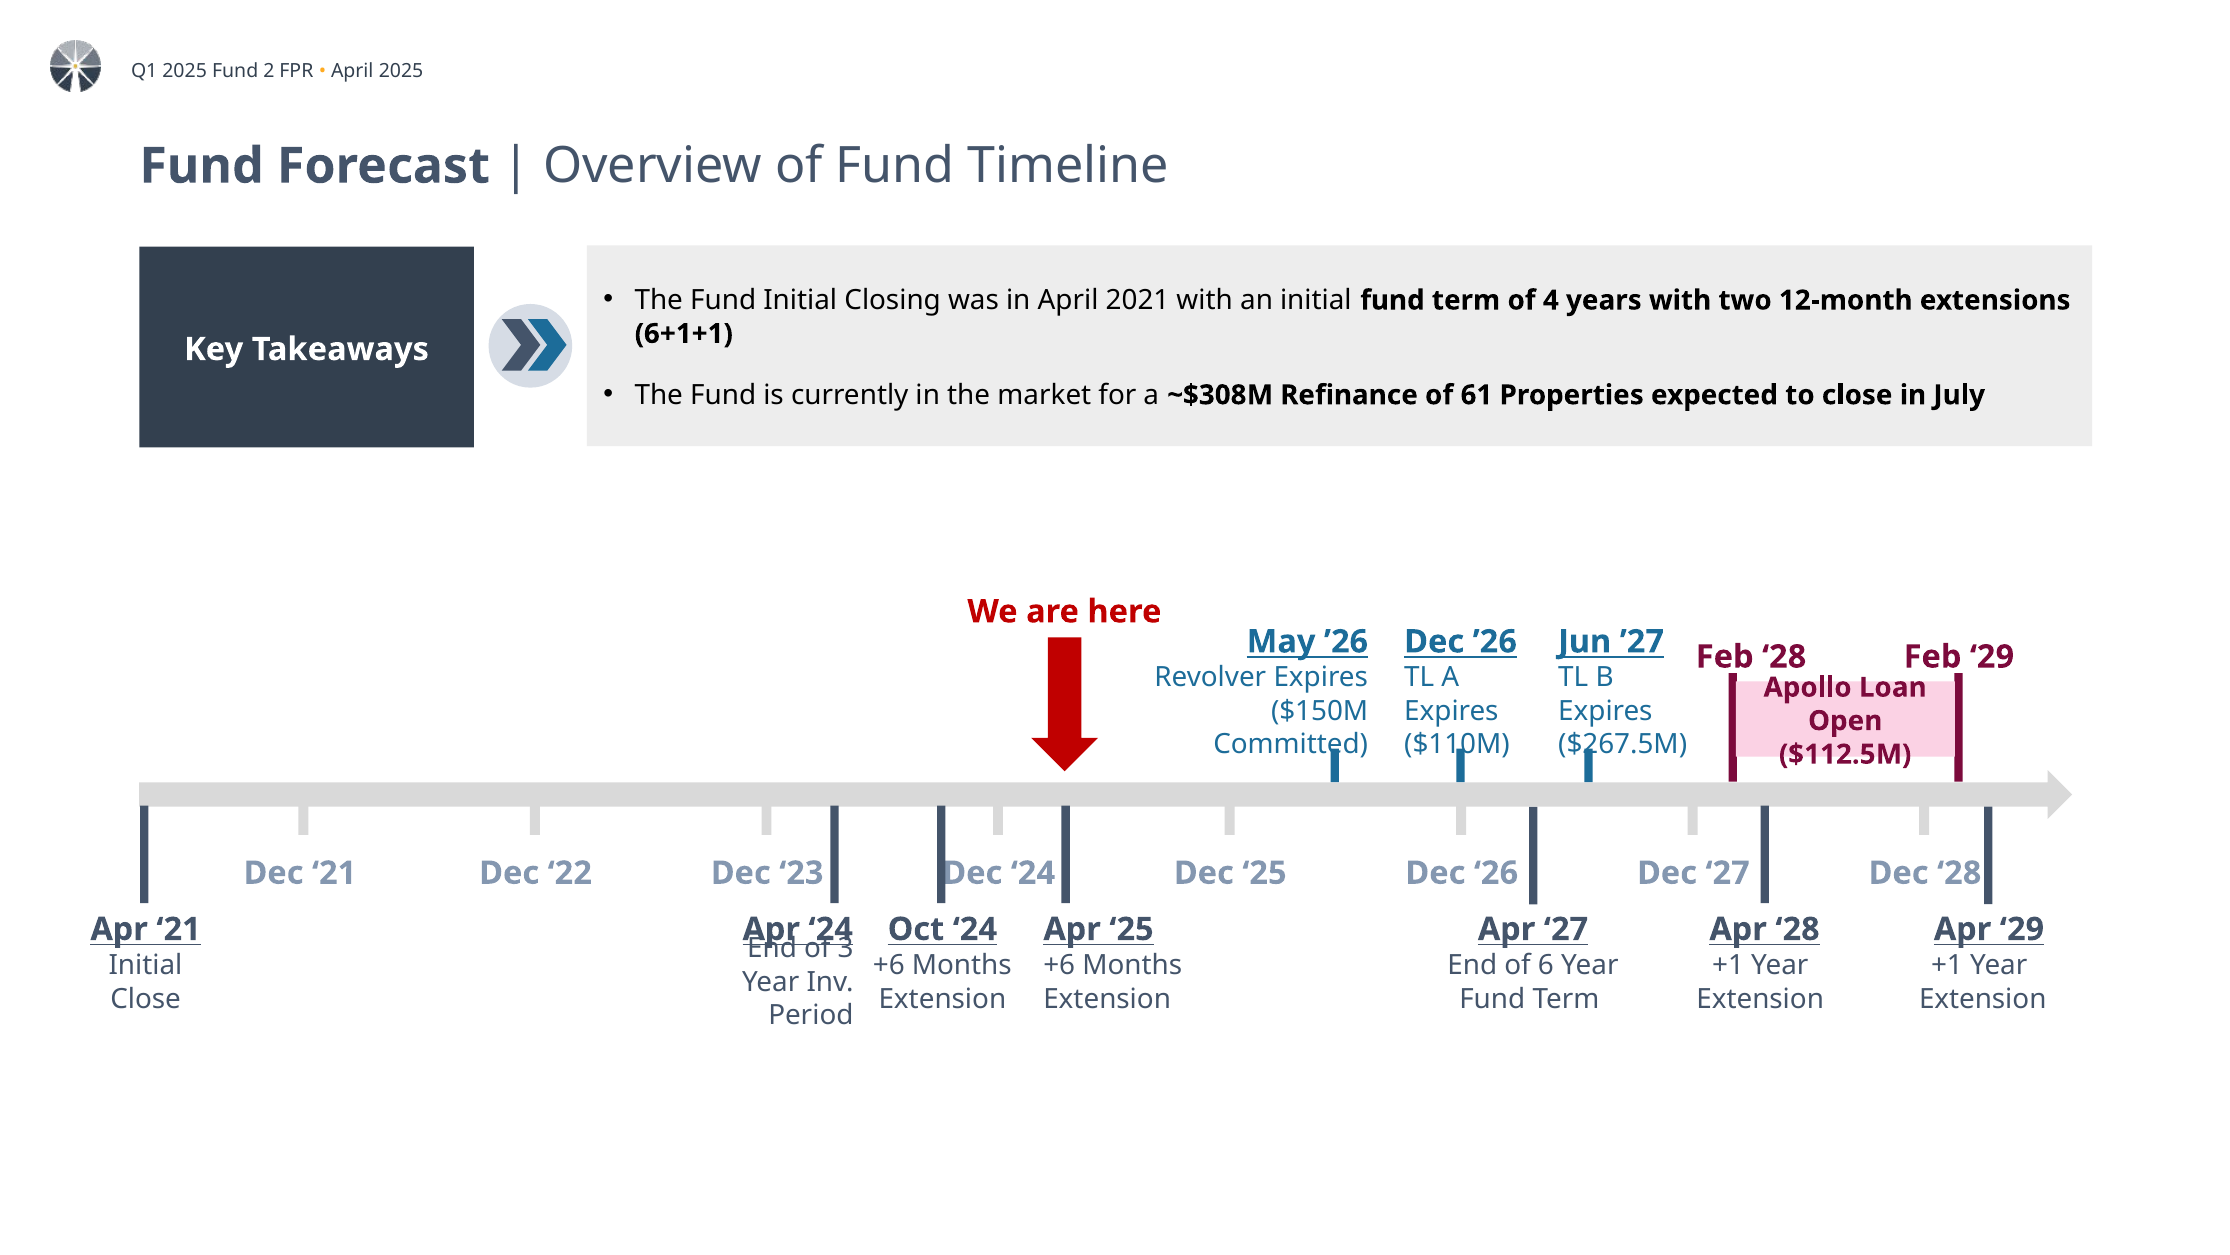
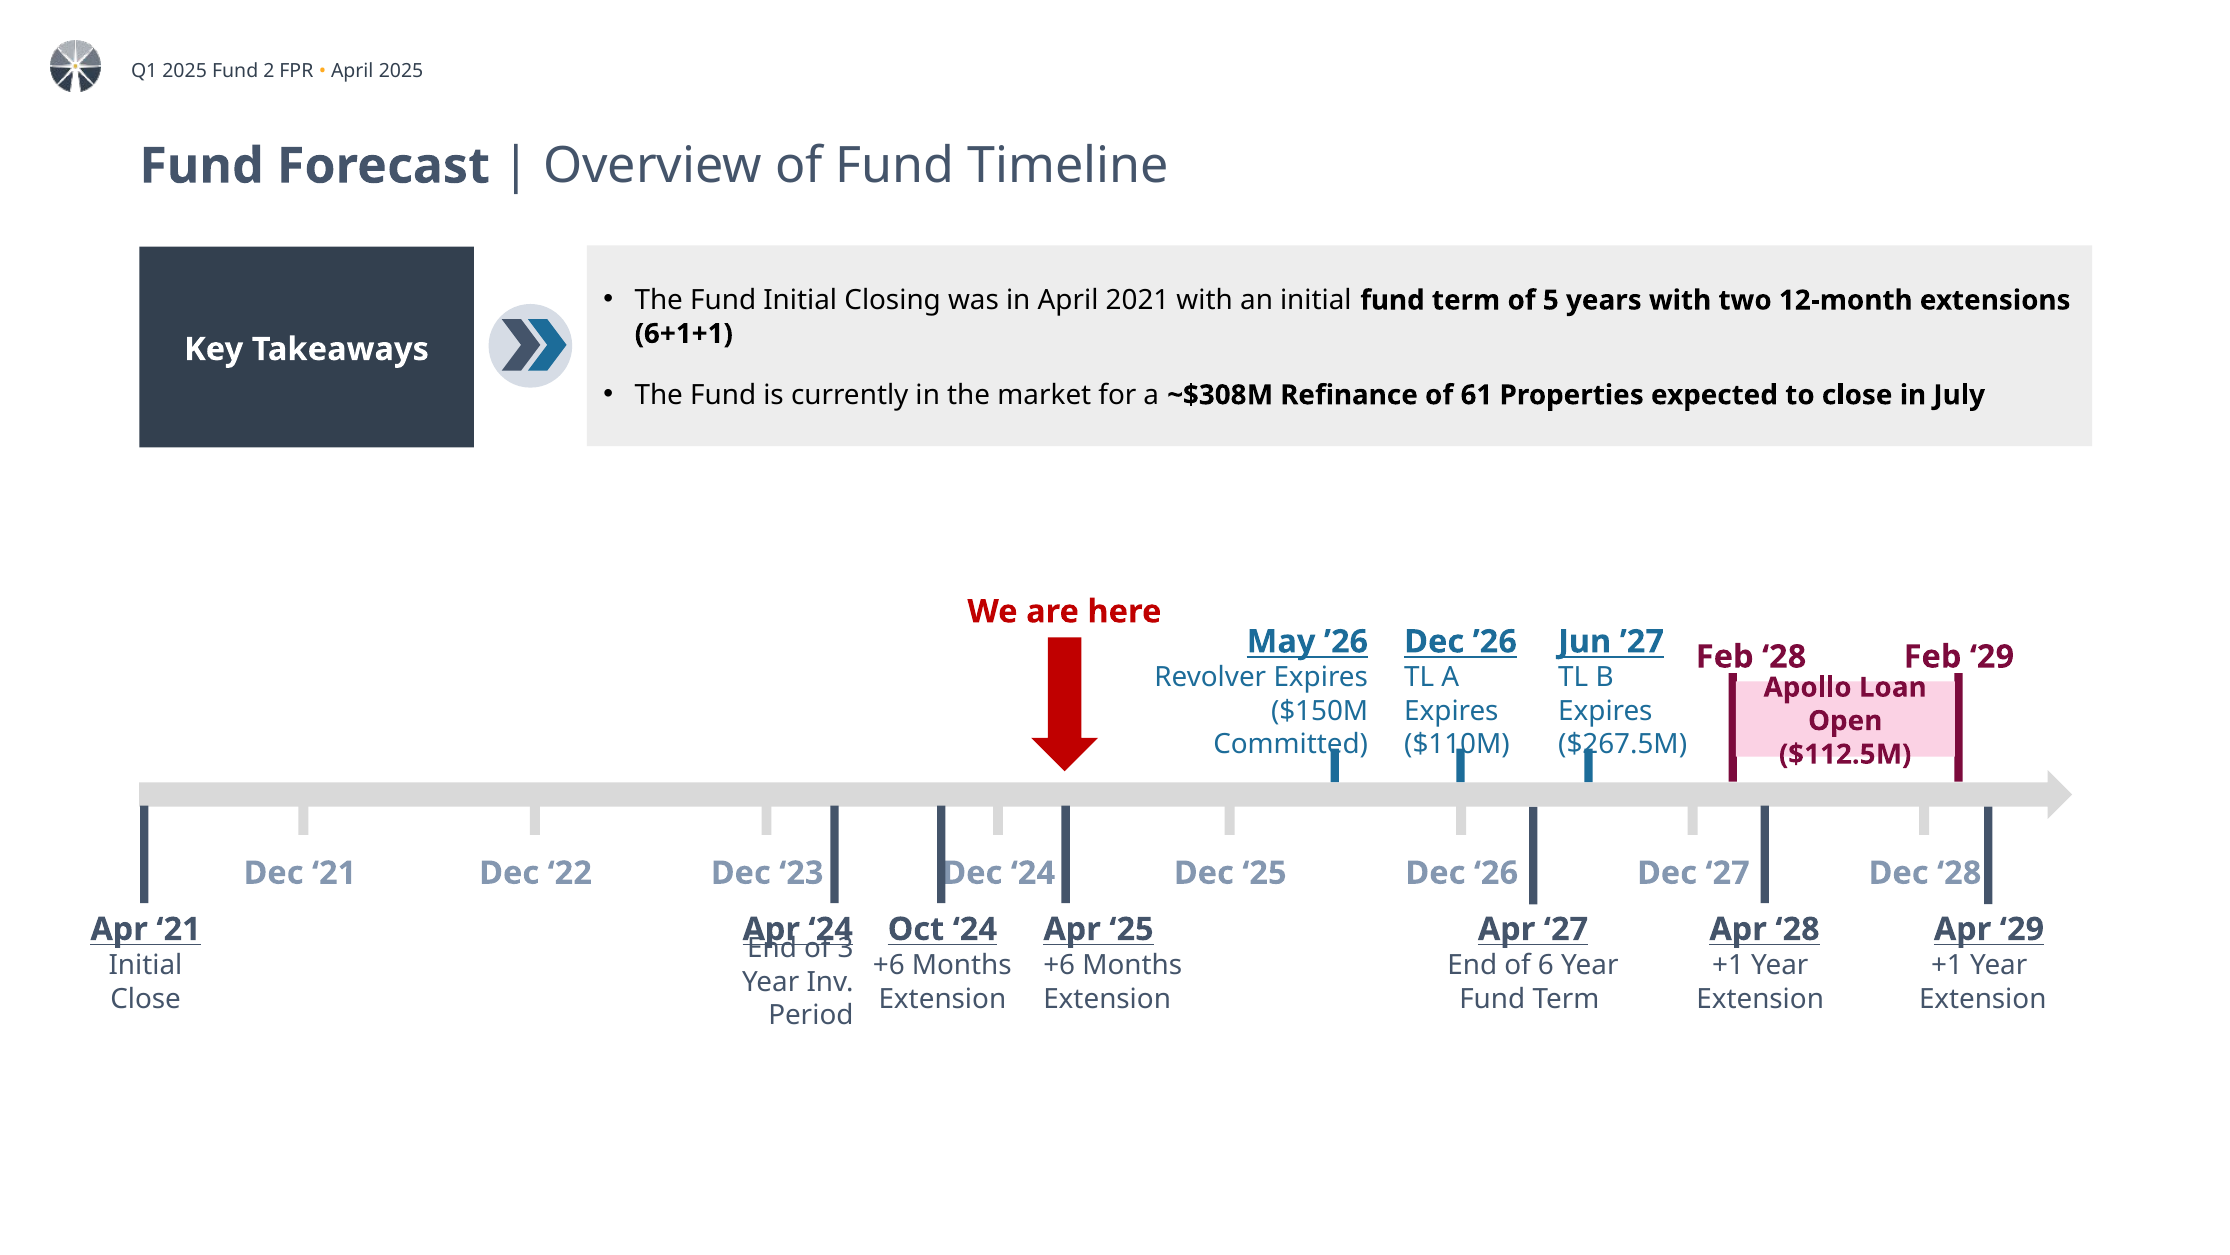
4: 4 -> 5 (1551, 300)
